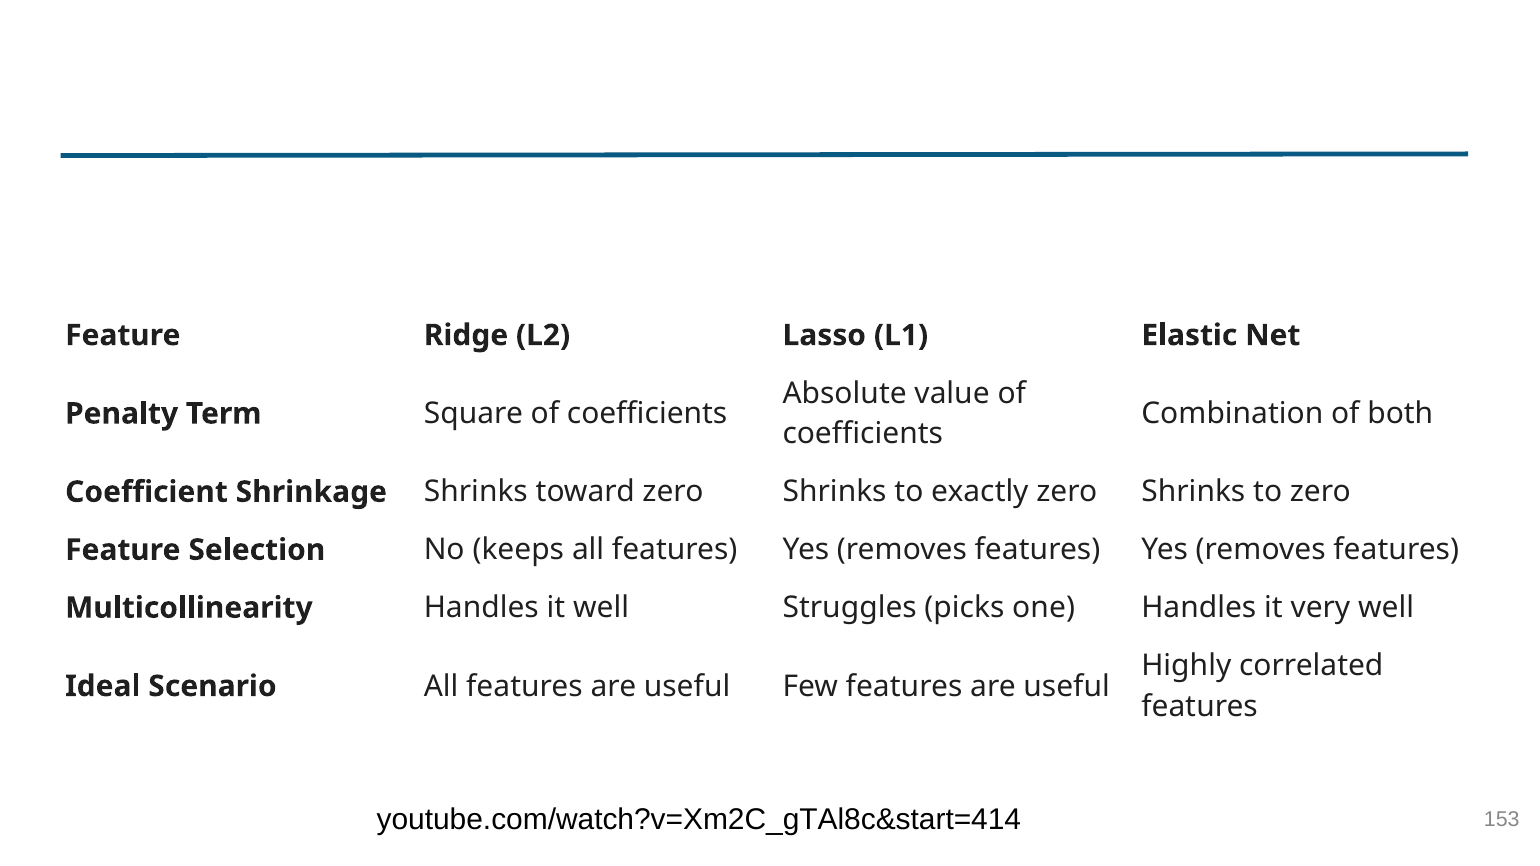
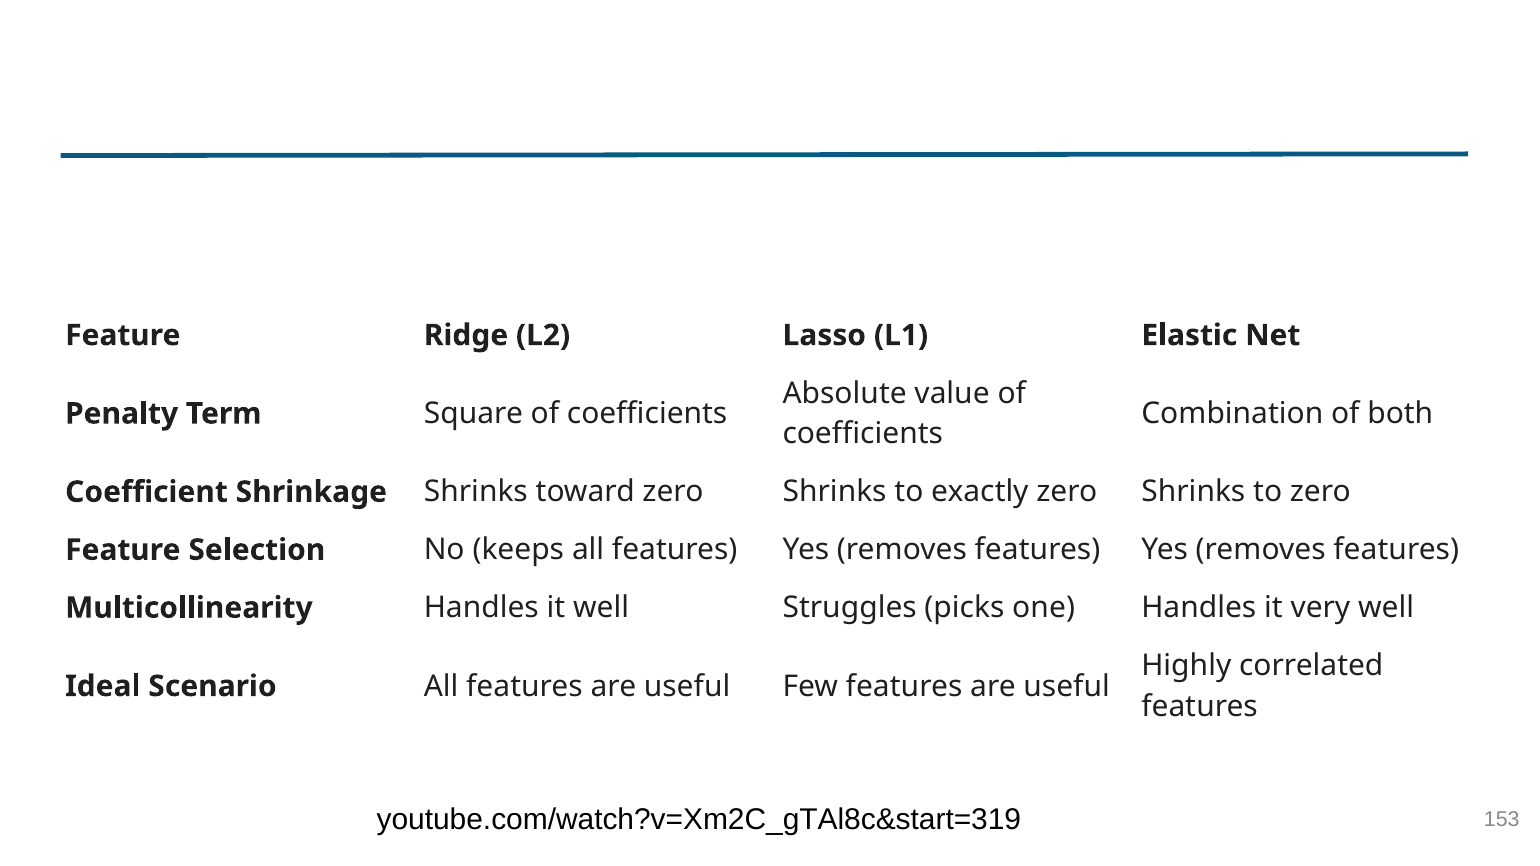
youtube.com/watch?v=Xm2C_gTAl8c&start=414: youtube.com/watch?v=Xm2C_gTAl8c&start=414 -> youtube.com/watch?v=Xm2C_gTAl8c&start=319 (699, 820)
